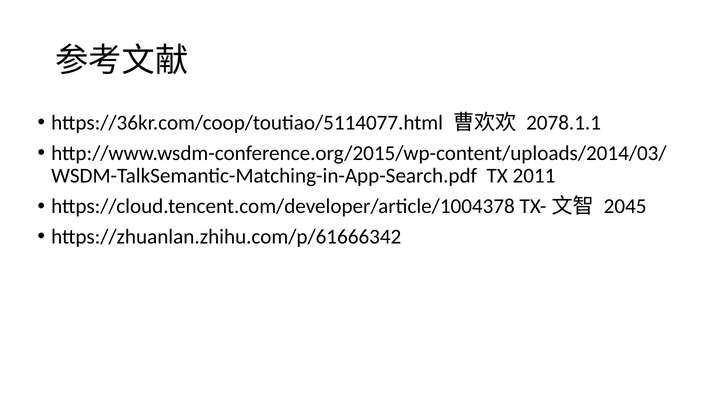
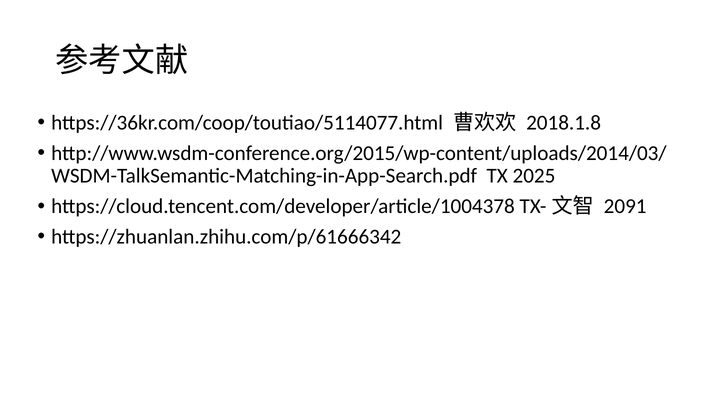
2078.1.1: 2078.1.1 -> 2018.1.8 (564, 123)
2011: 2011 -> 2025 (534, 176)
2045: 2045 -> 2091 (625, 206)
